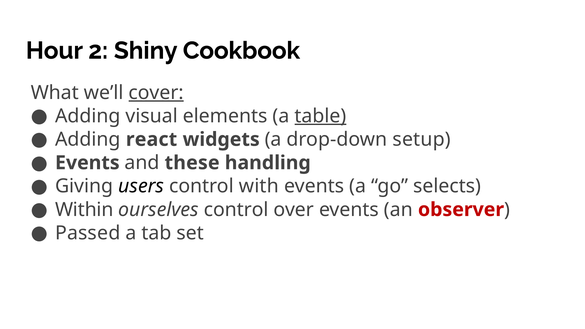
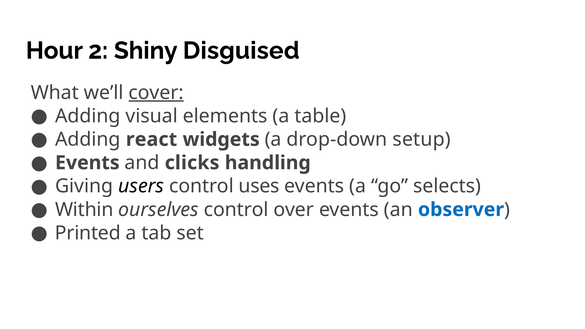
Cookbook: Cookbook -> Disguised (241, 51)
table underline: present -> none (320, 116)
these: these -> clicks (192, 163)
with: with -> uses (259, 186)
observer colour: red -> blue (461, 210)
Passed: Passed -> Printed (88, 233)
